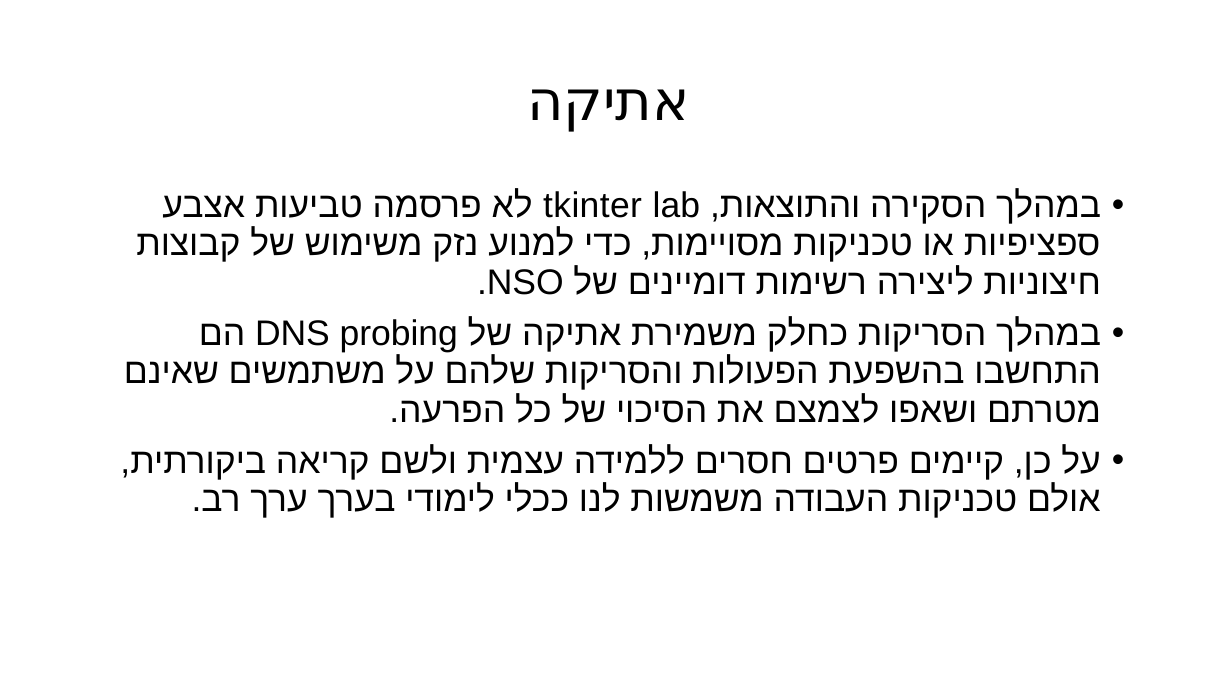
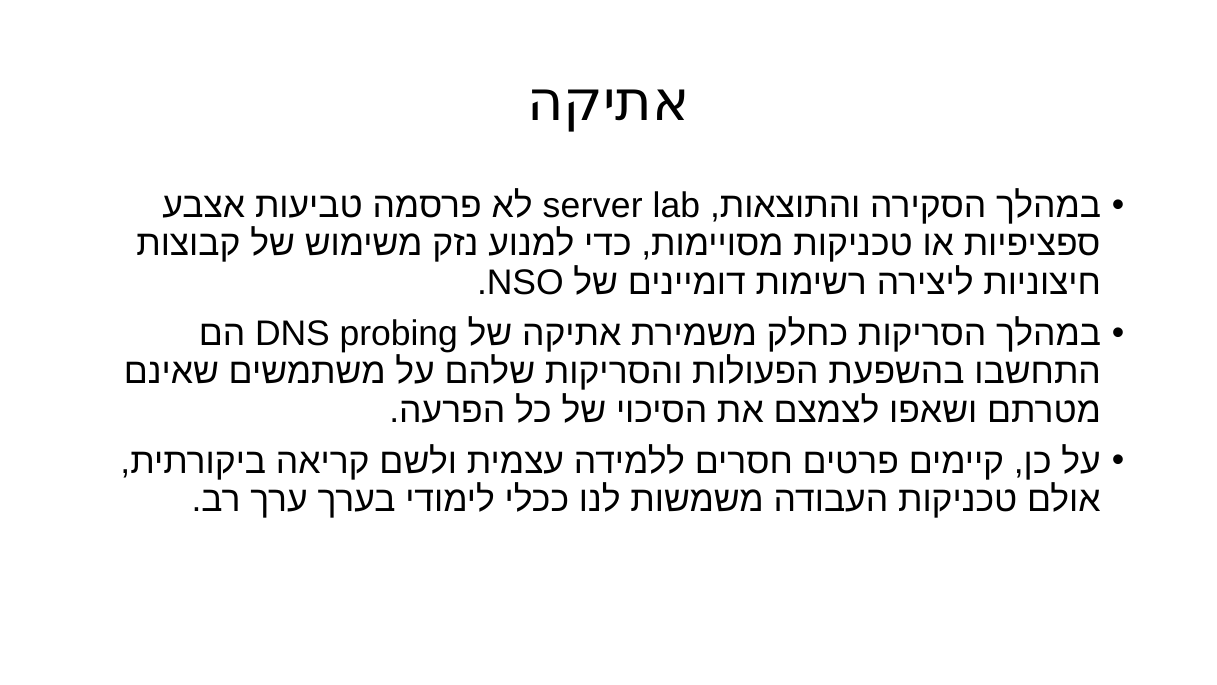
tkinter: tkinter -> server (593, 206)
